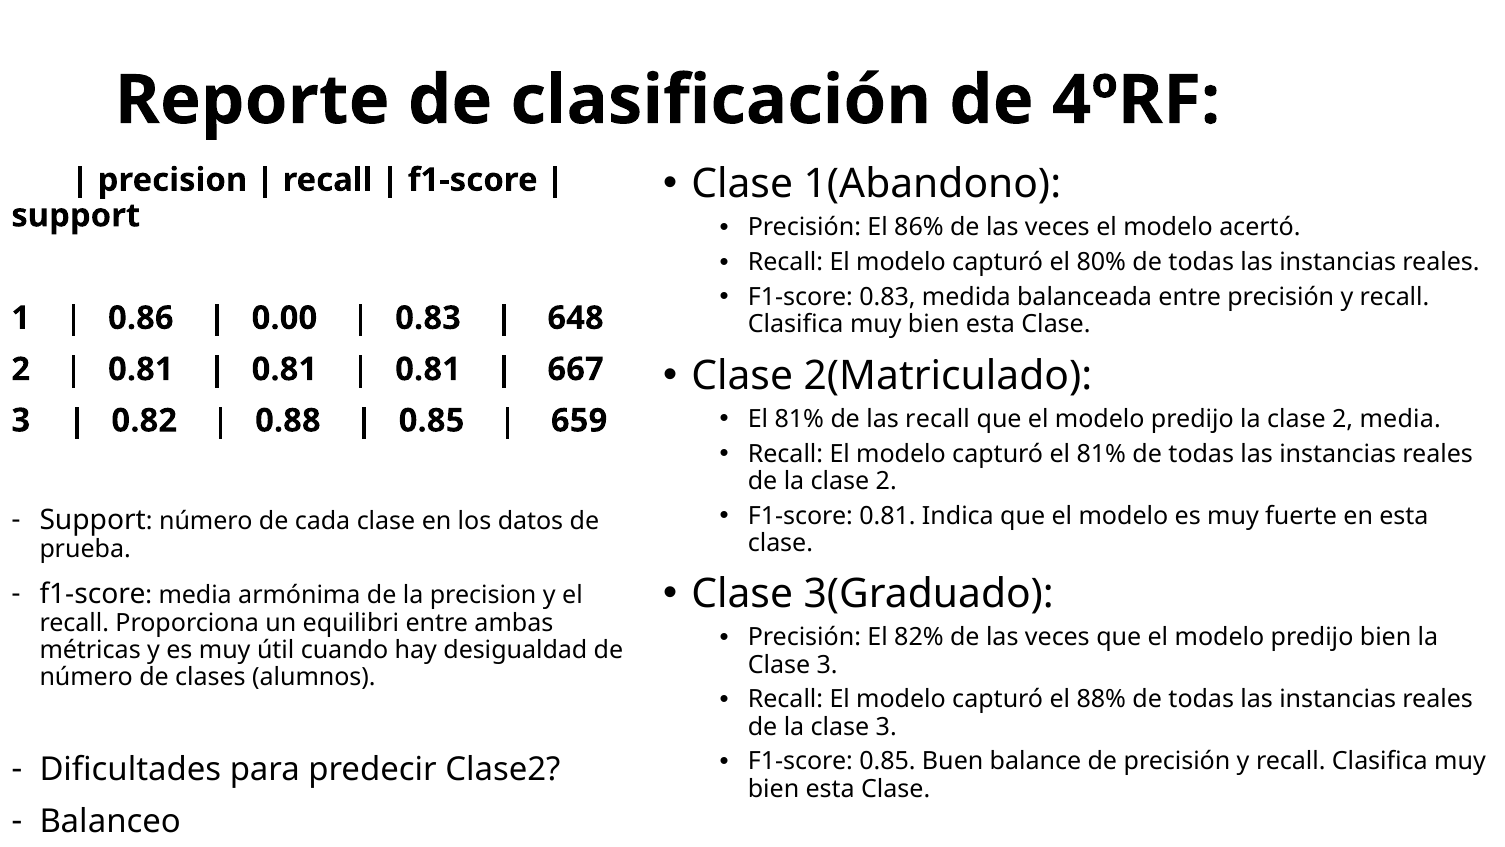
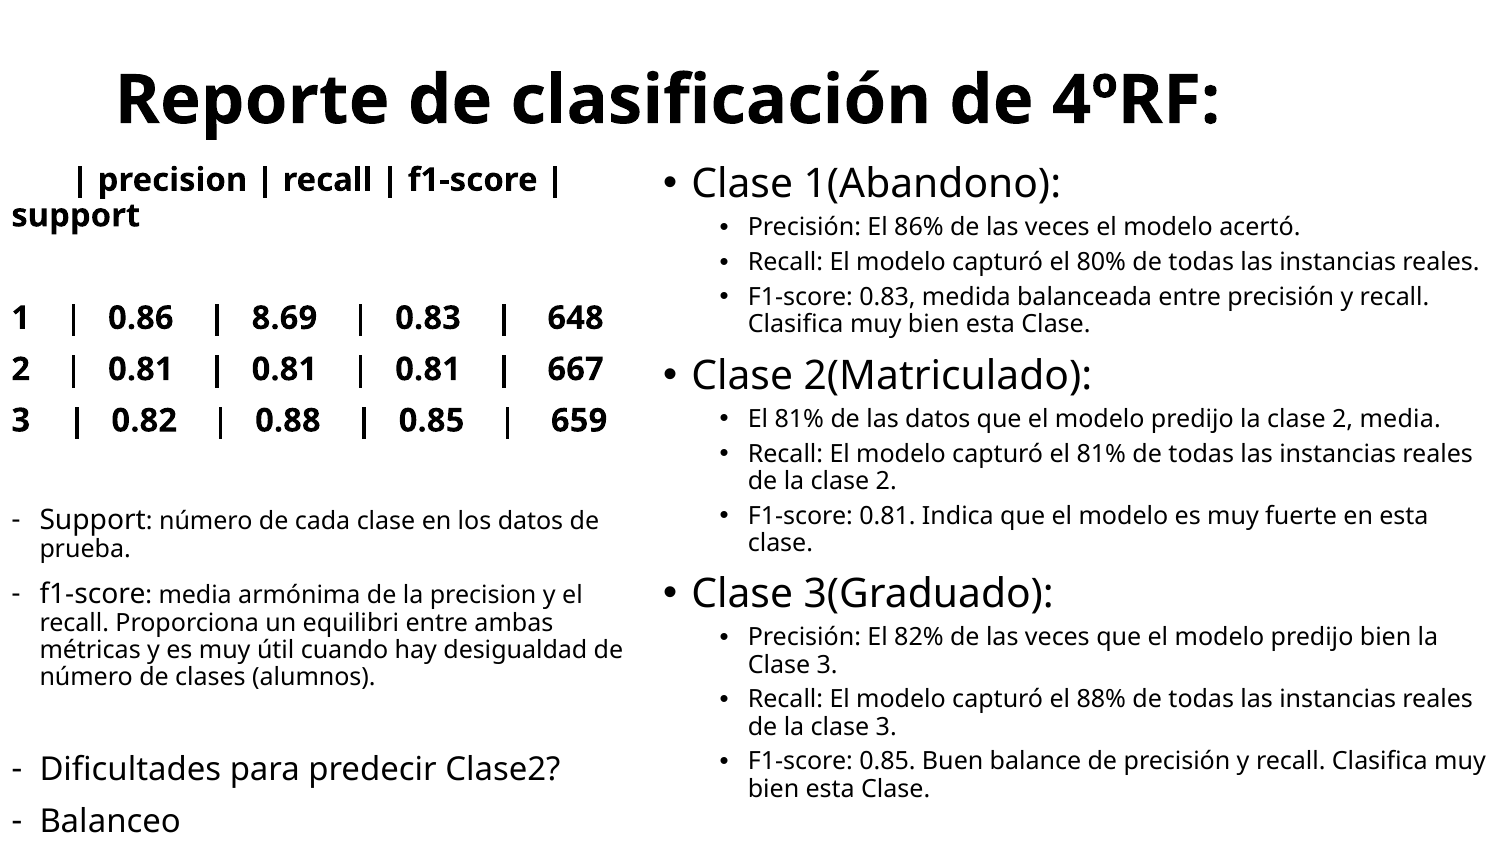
0.00: 0.00 -> 8.69 (284, 318)
las recall: recall -> datos (938, 419)
